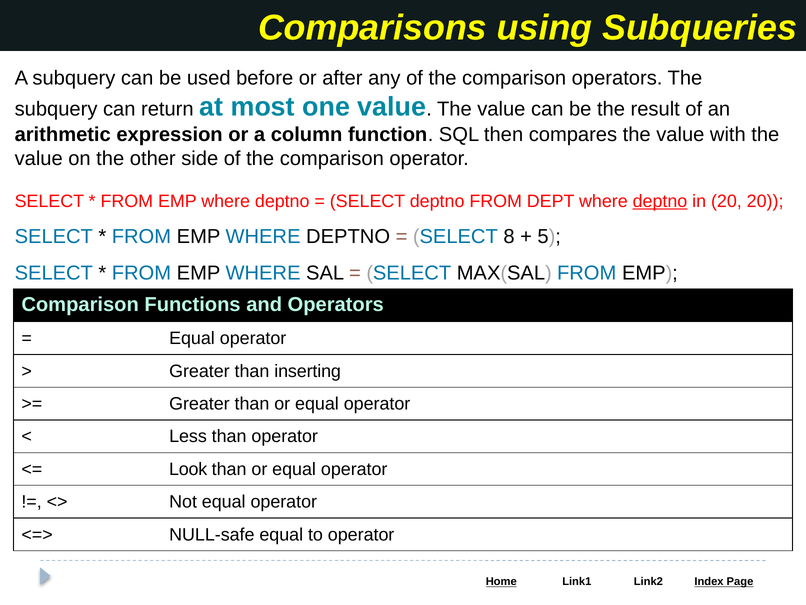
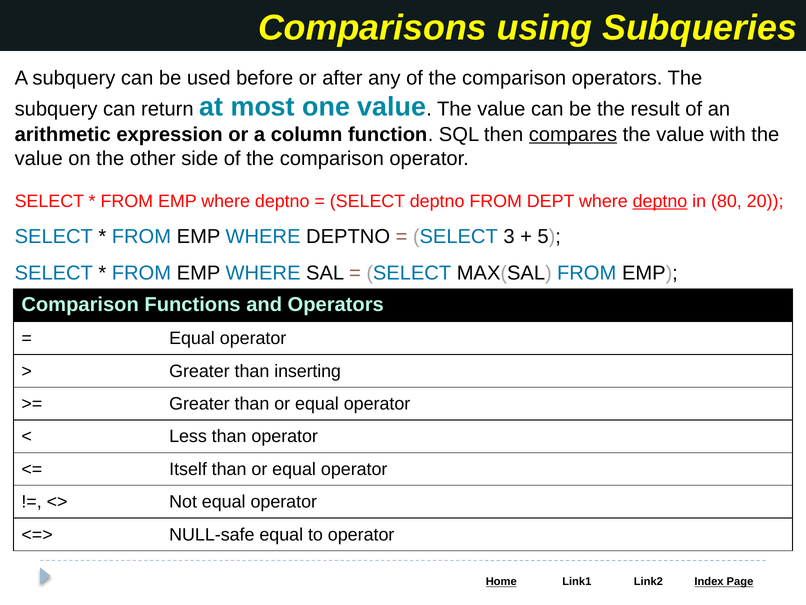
compares underline: none -> present (573, 134)
in 20: 20 -> 80 (726, 201)
8: 8 -> 3 (509, 236)
Look: Look -> Itself (188, 469)
